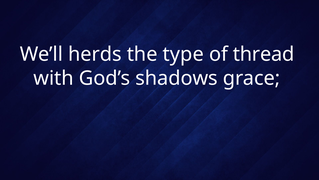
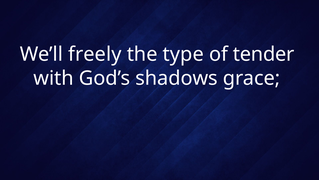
herds: herds -> freely (95, 54)
thread: thread -> tender (264, 54)
